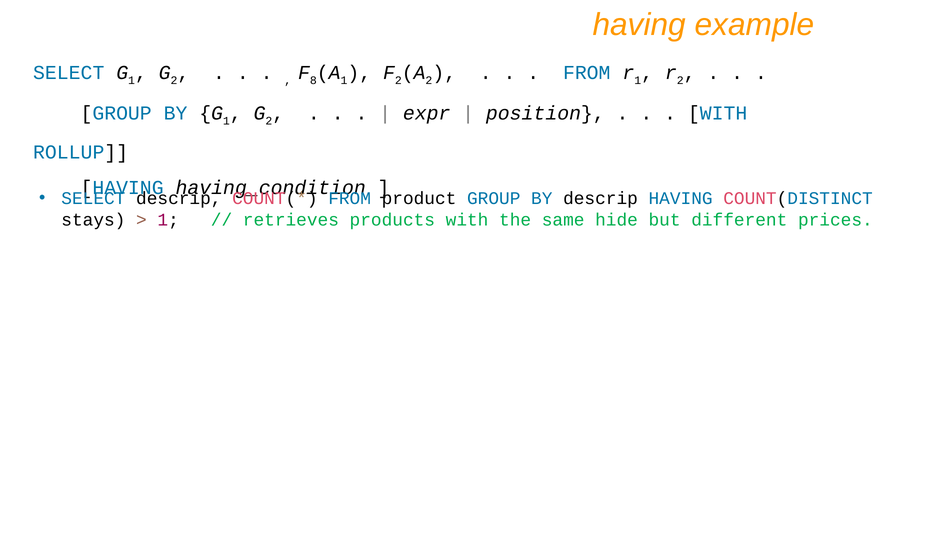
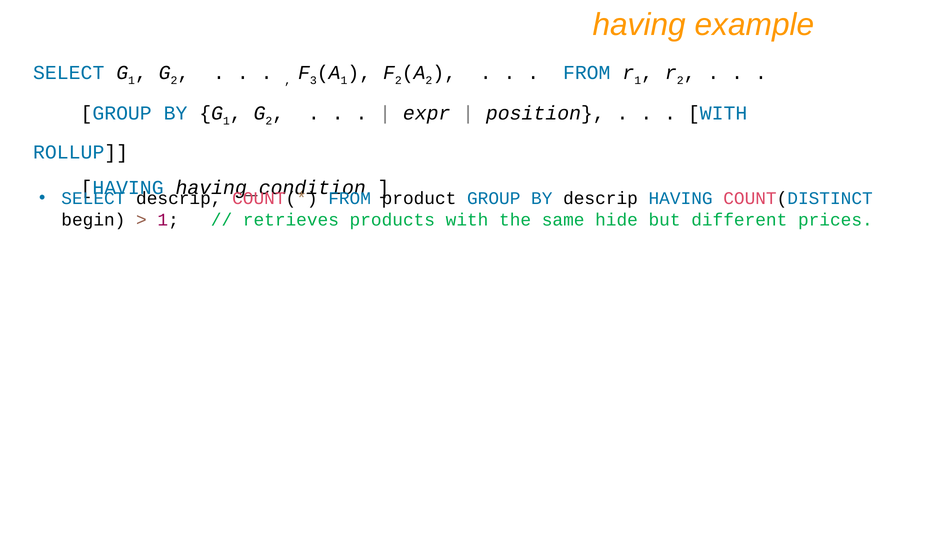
8: 8 -> 3 (313, 81)
stays: stays -> begin (93, 220)
